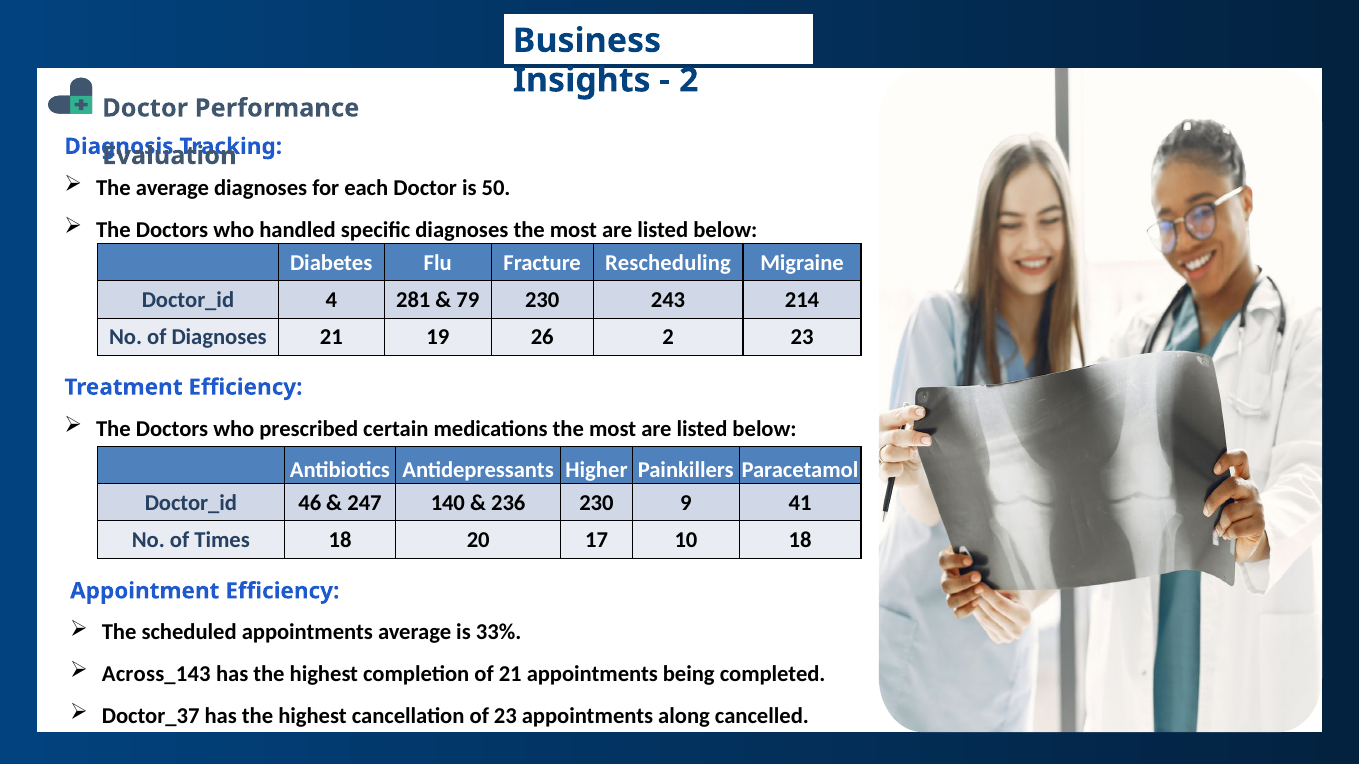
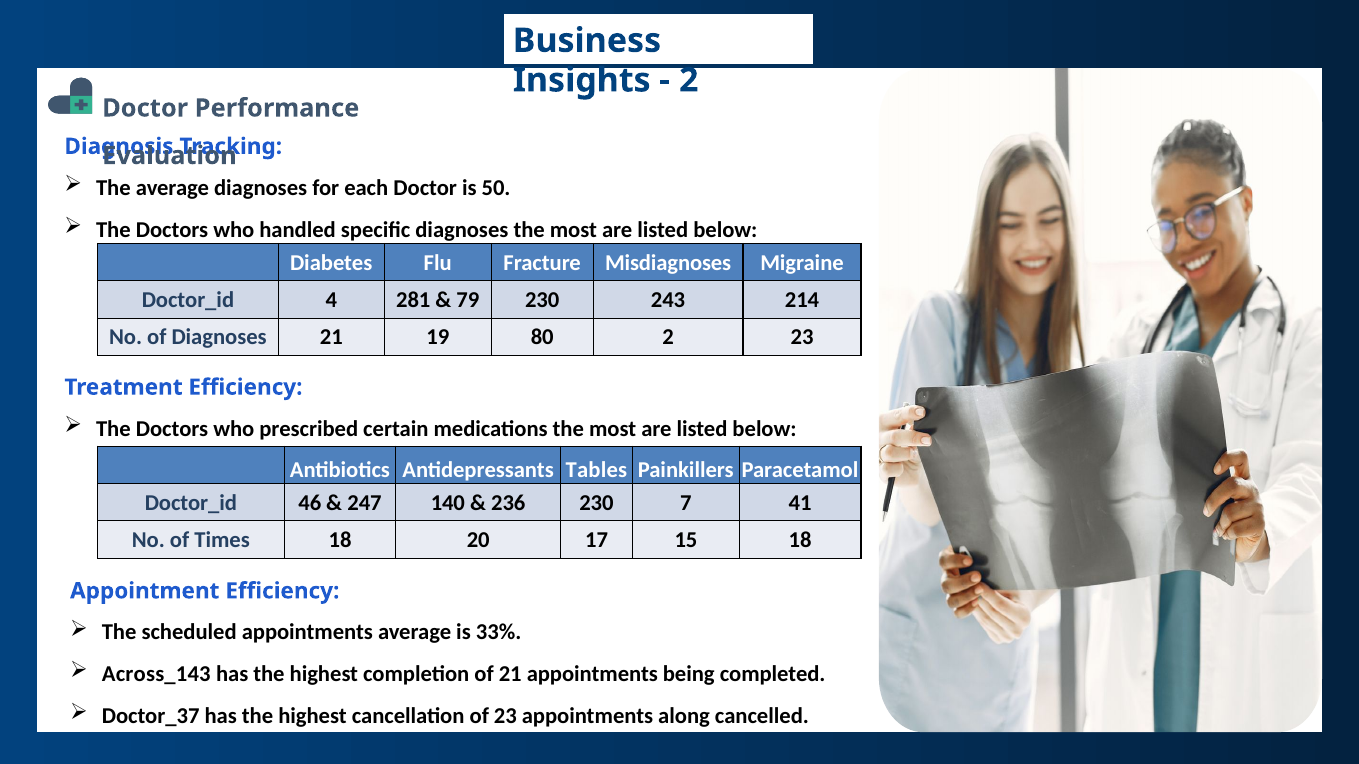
Rescheduling: Rescheduling -> Misdiagnoses (668, 263)
26: 26 -> 80 (542, 338)
Higher: Higher -> Tables (596, 470)
9: 9 -> 7 (686, 503)
10: 10 -> 15 (686, 540)
